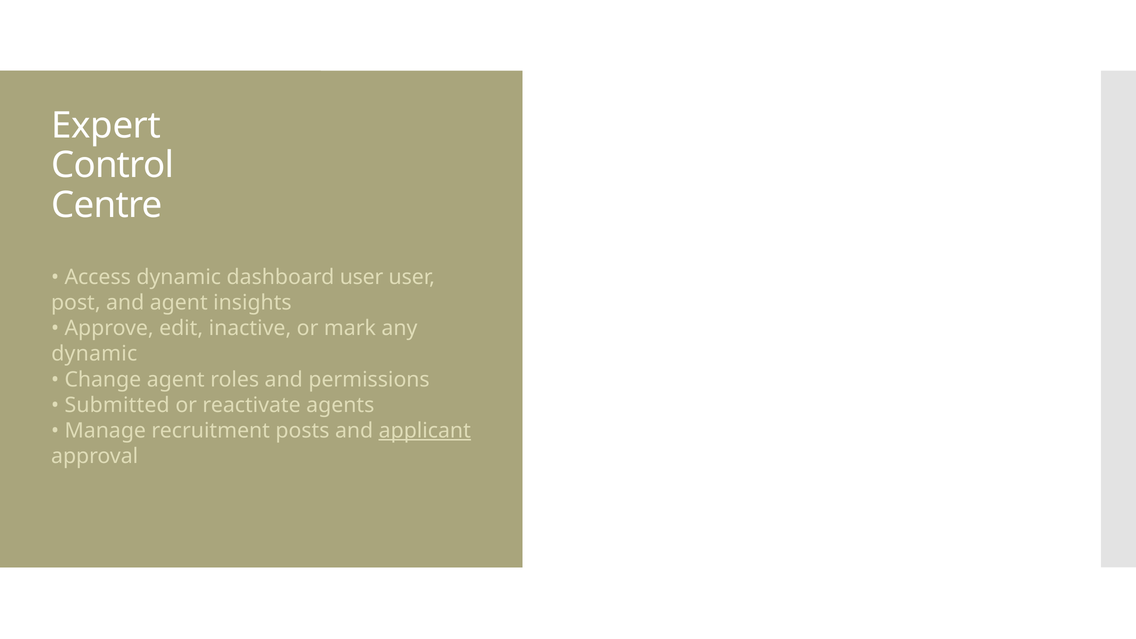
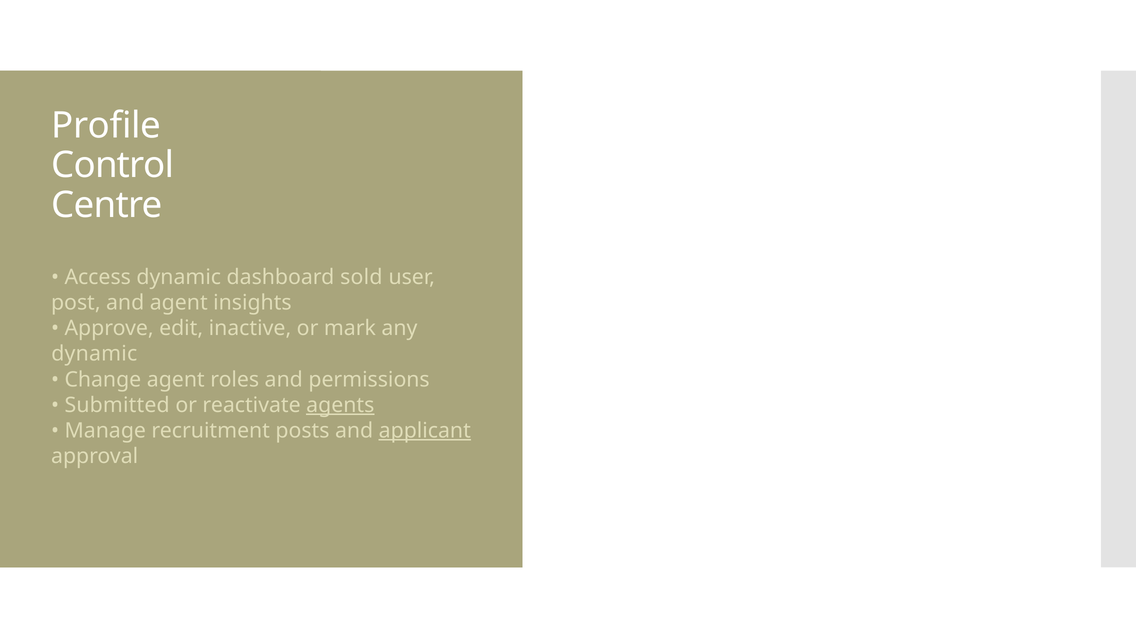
Expert: Expert -> Profile (106, 126)
dashboard user: user -> sold (361, 277)
agents underline: none -> present (340, 405)
